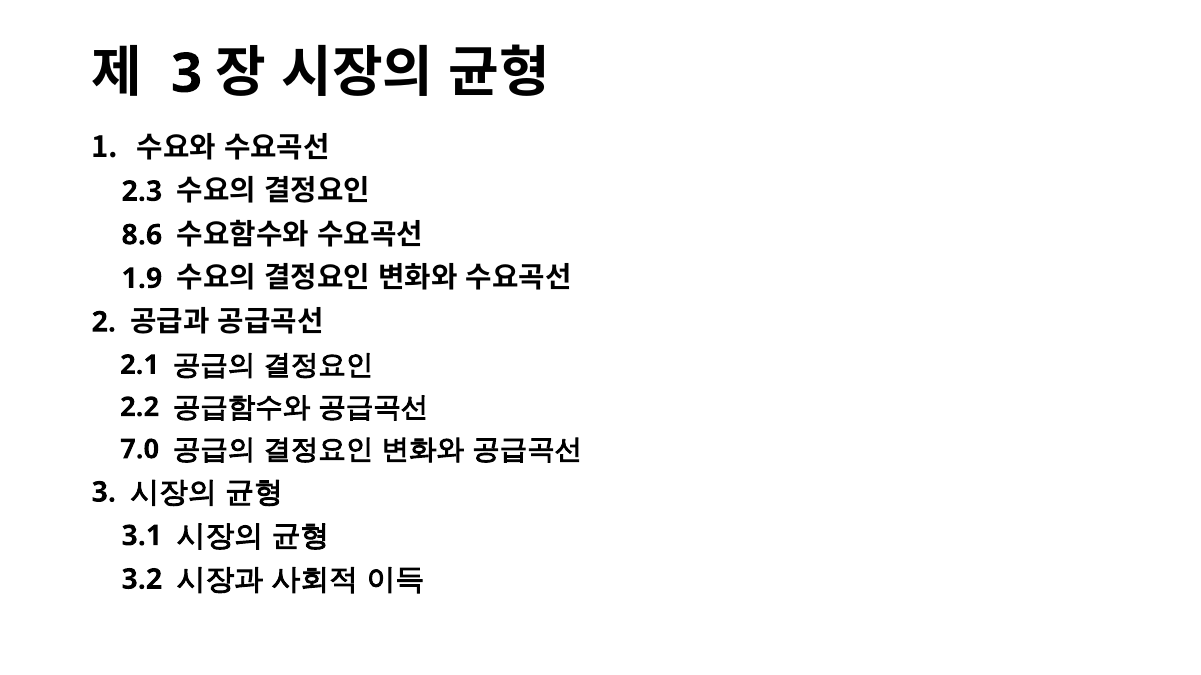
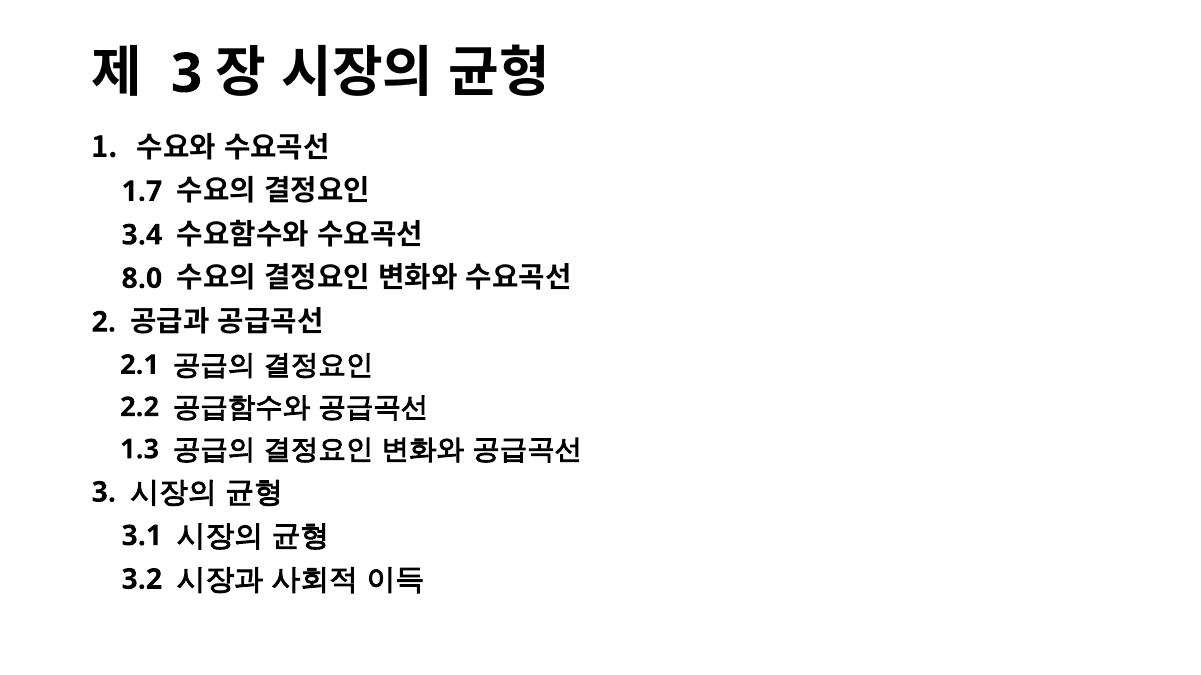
2.3: 2.3 -> 1.7 (142, 192)
8.6: 8.6 -> 3.4 (142, 235)
1.9: 1.9 -> 8.0 (142, 279)
7.0: 7.0 -> 1.3 (140, 450)
